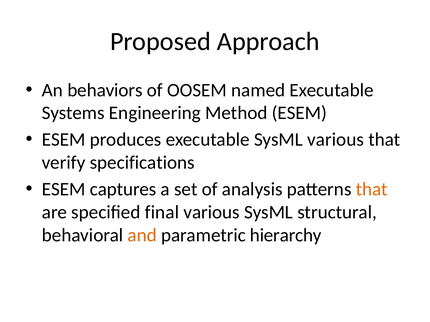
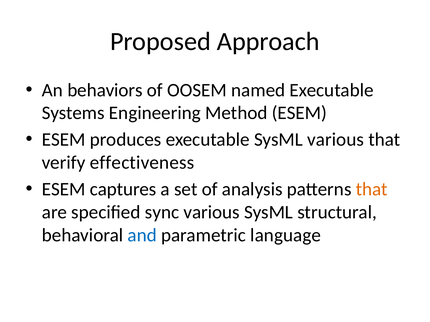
specifications: specifications -> effectiveness (142, 163)
final: final -> sync (162, 213)
and colour: orange -> blue (142, 235)
hierarchy: hierarchy -> language (286, 235)
